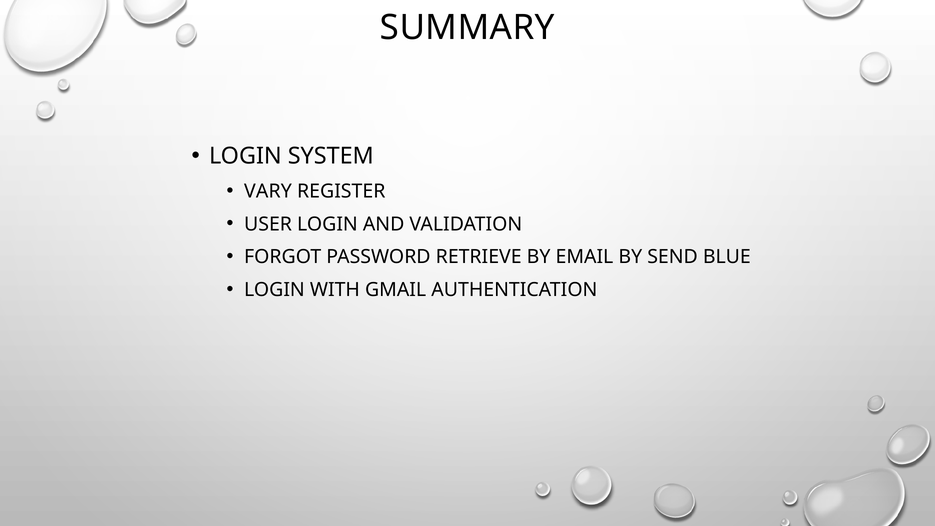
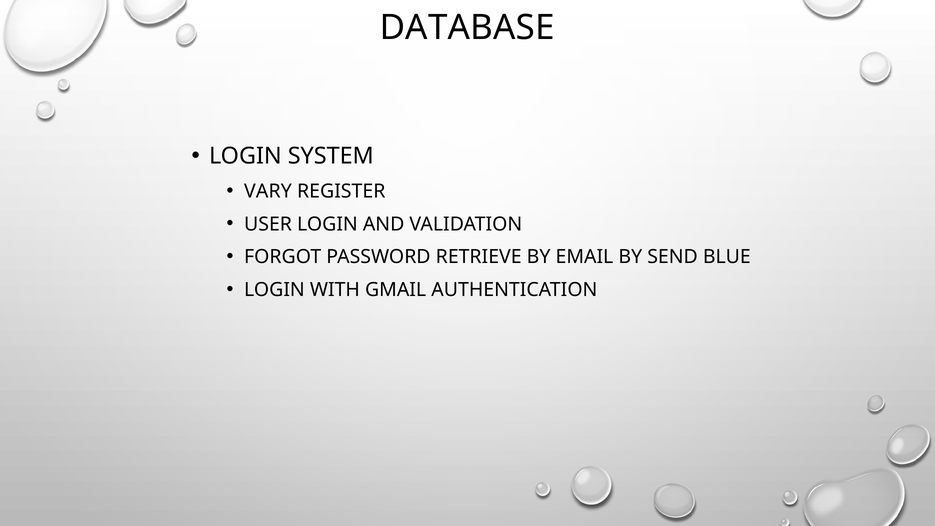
SUMMARY: SUMMARY -> DATABASE (467, 28)
